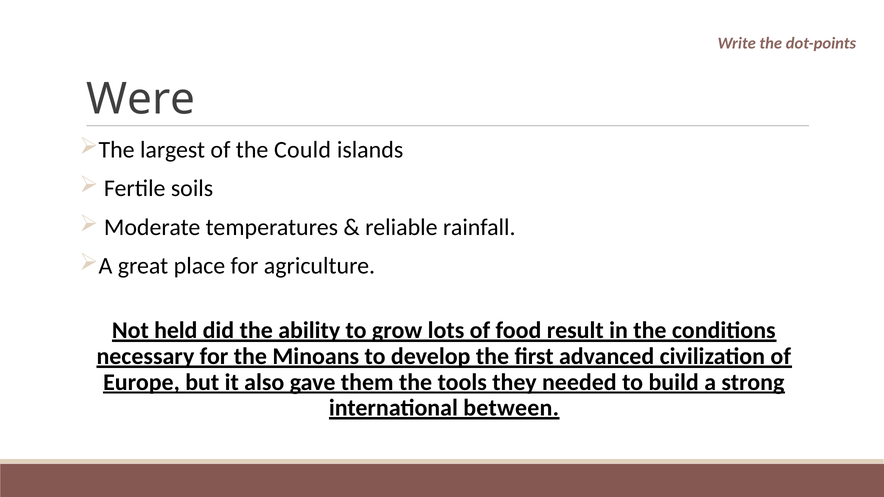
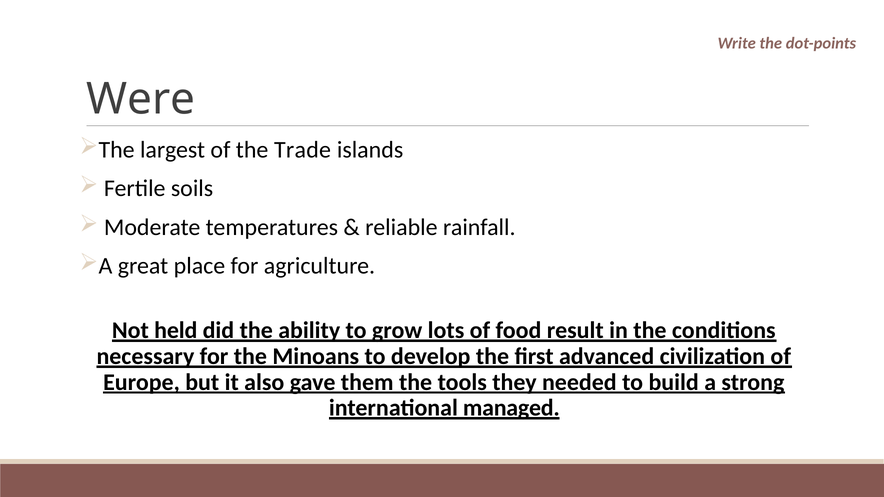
Could: Could -> Trade (303, 150)
between: between -> managed (511, 408)
